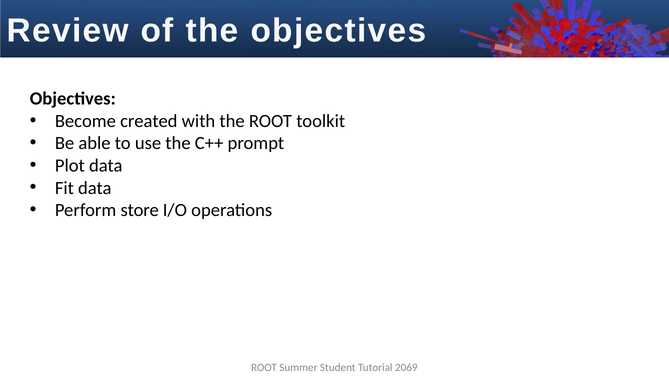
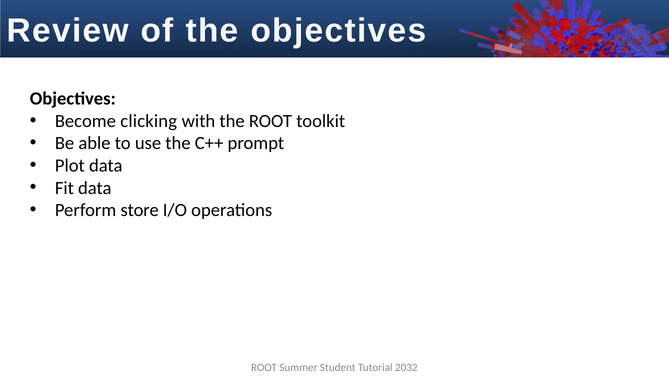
created: created -> clicking (149, 121)
2069: 2069 -> 2032 (406, 368)
